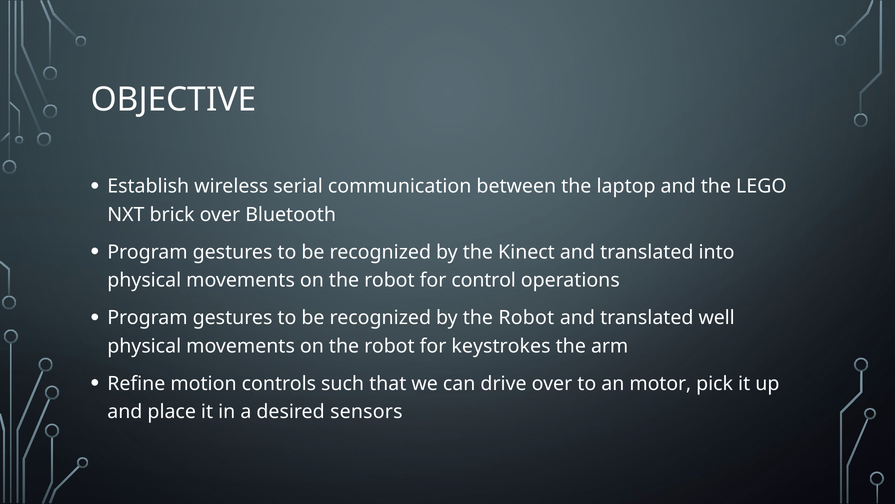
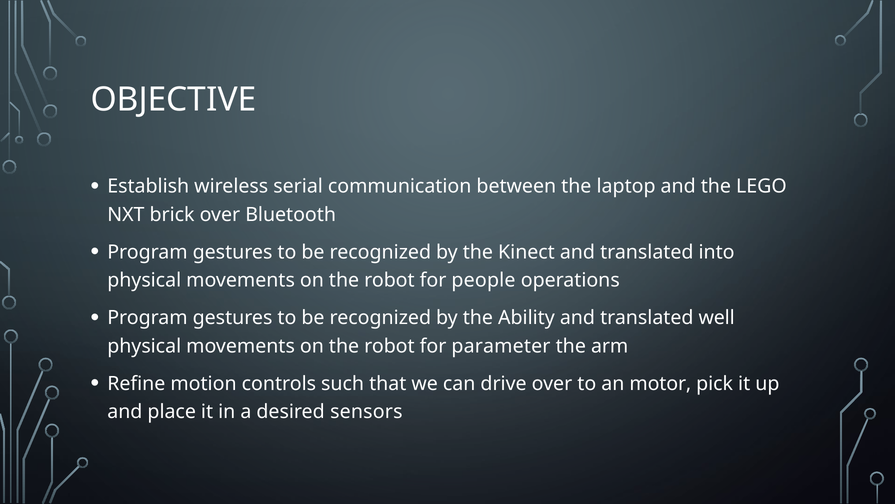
control: control -> people (484, 280)
by the Robot: Robot -> Ability (526, 318)
keystrokes: keystrokes -> parameter (501, 346)
